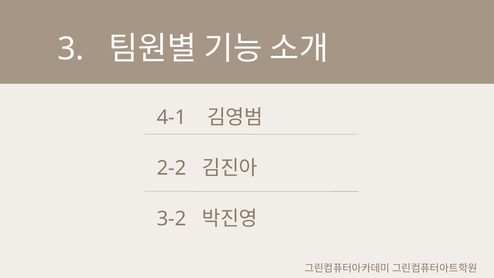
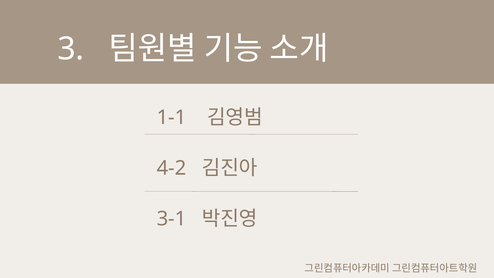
4-1: 4-1 -> 1-1 (172, 118)
2-2: 2-2 -> 4-2 (172, 168)
3-2: 3-2 -> 3-1 (172, 219)
